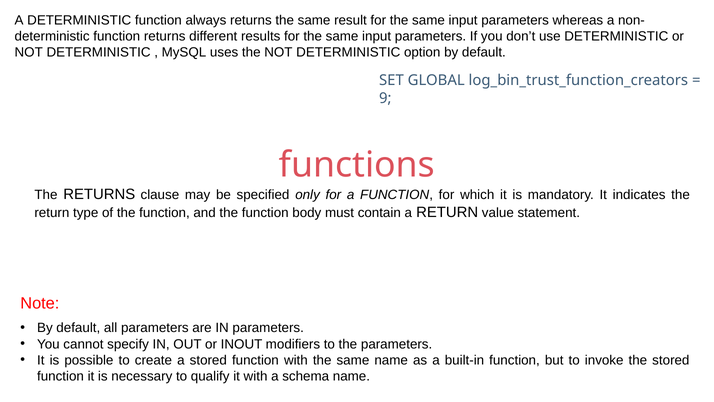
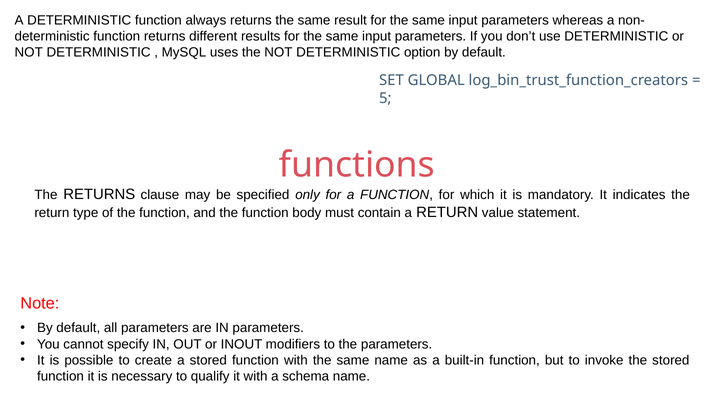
9: 9 -> 5 (385, 98)
